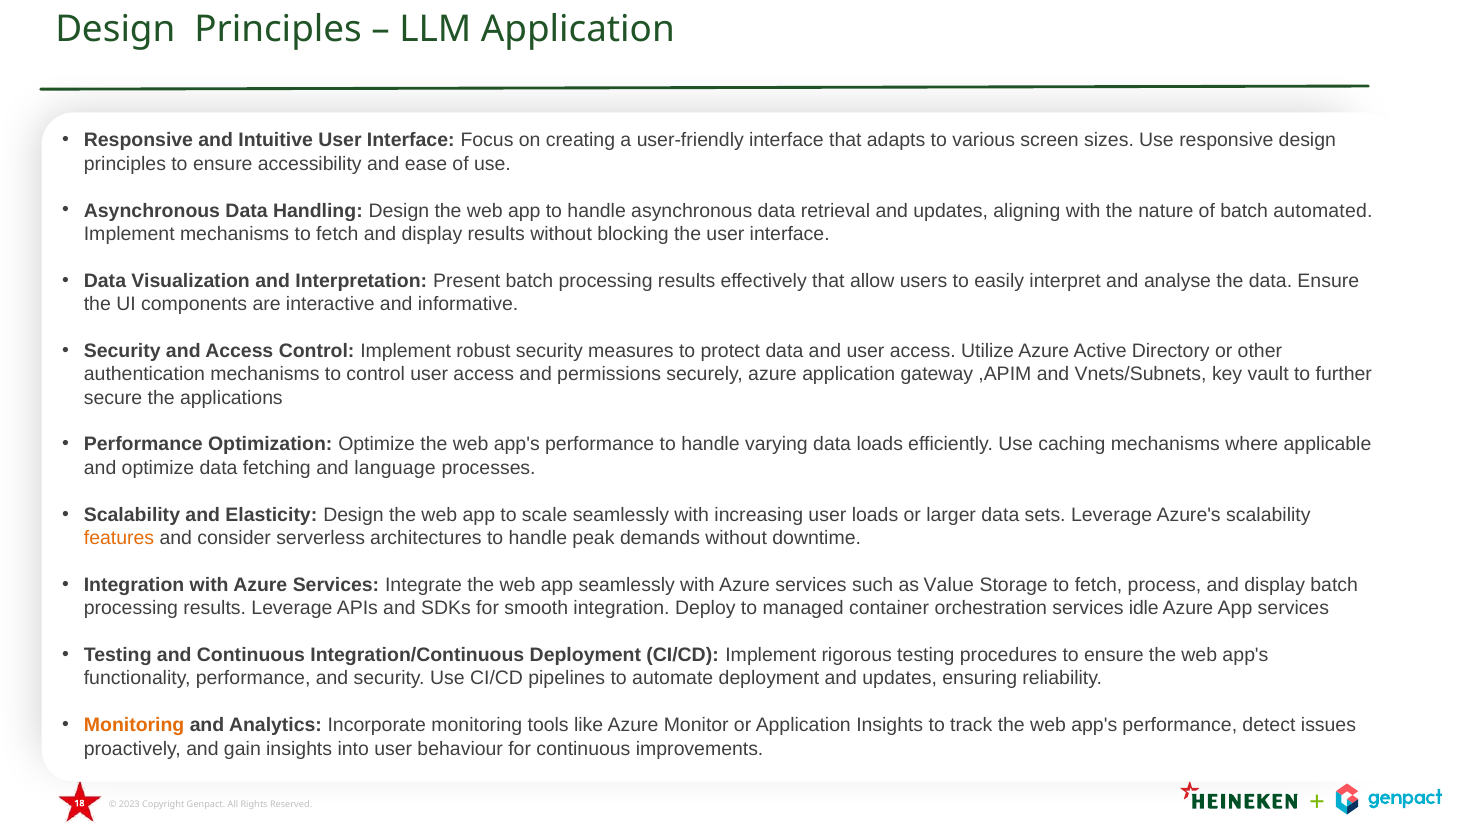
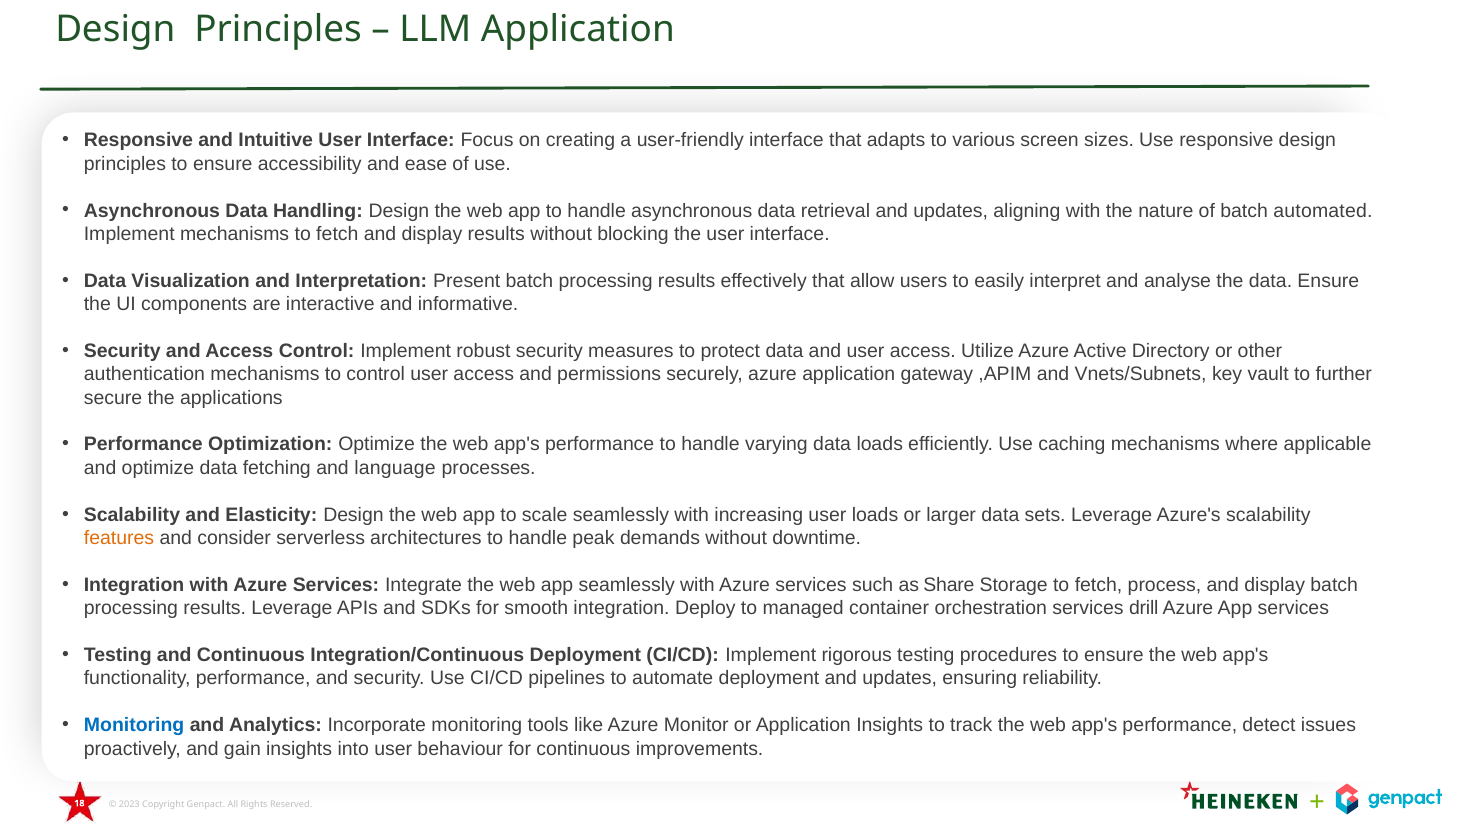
Value: Value -> Share (949, 585)
idle: idle -> drill (1144, 608)
Monitoring colour: orange -> blue (134, 725)
